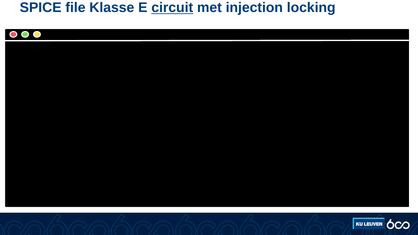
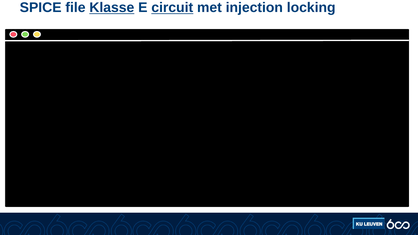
Klasse underline: none -> present (112, 8)
